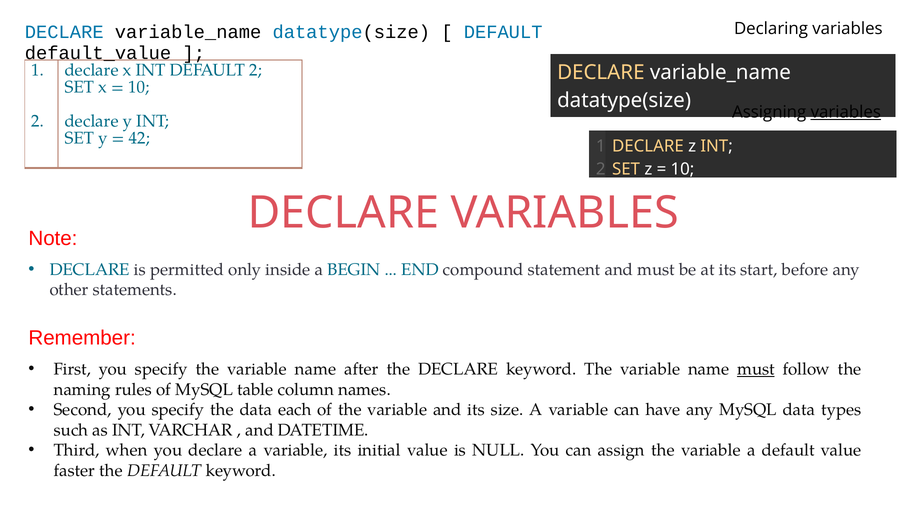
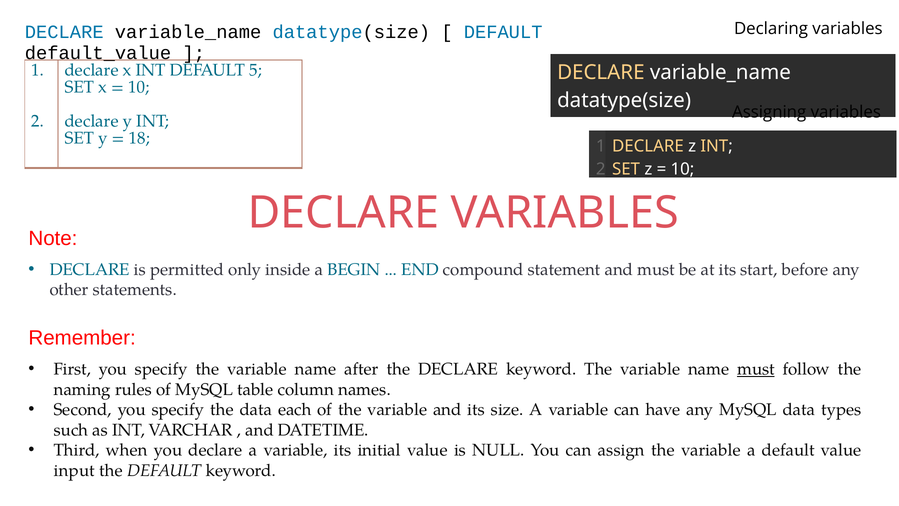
DEFAULT 2: 2 -> 5 (256, 70)
variables underline: present -> none (846, 112)
42: 42 -> 18 (140, 138)
faster: faster -> input (74, 470)
